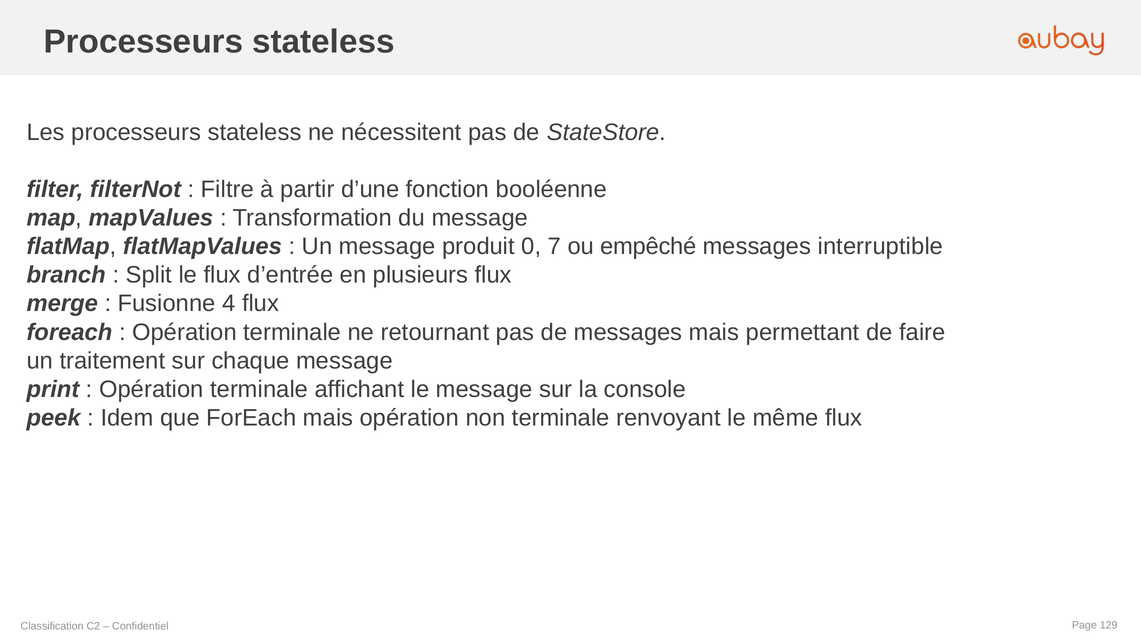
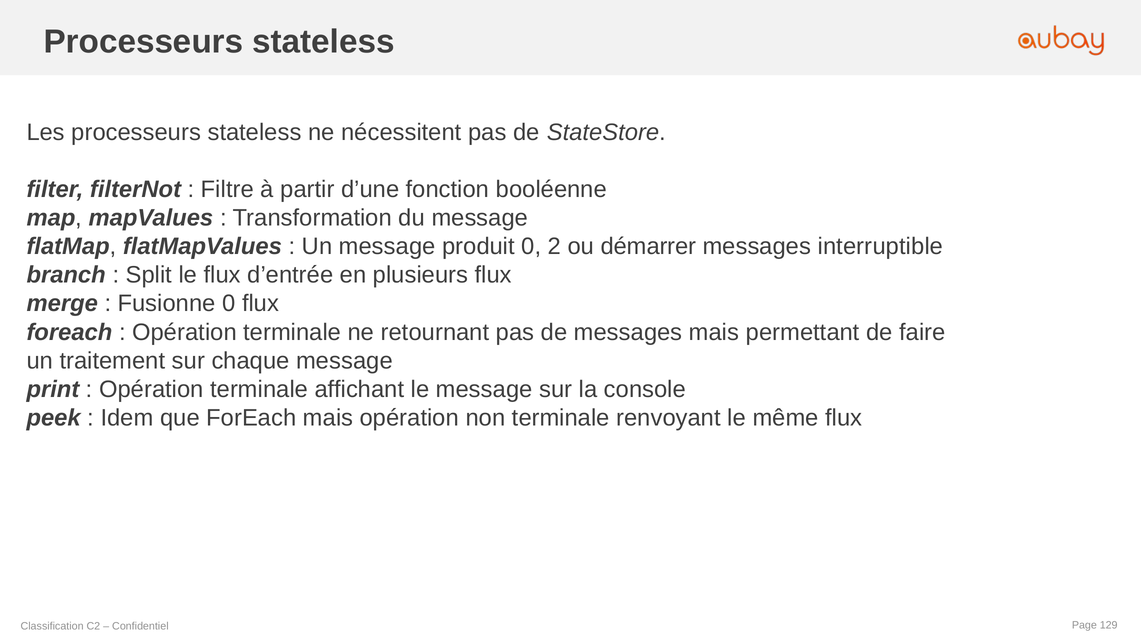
7: 7 -> 2 (554, 246)
empêché: empêché -> démarrer (648, 246)
Fusionne 4: 4 -> 0 (229, 304)
